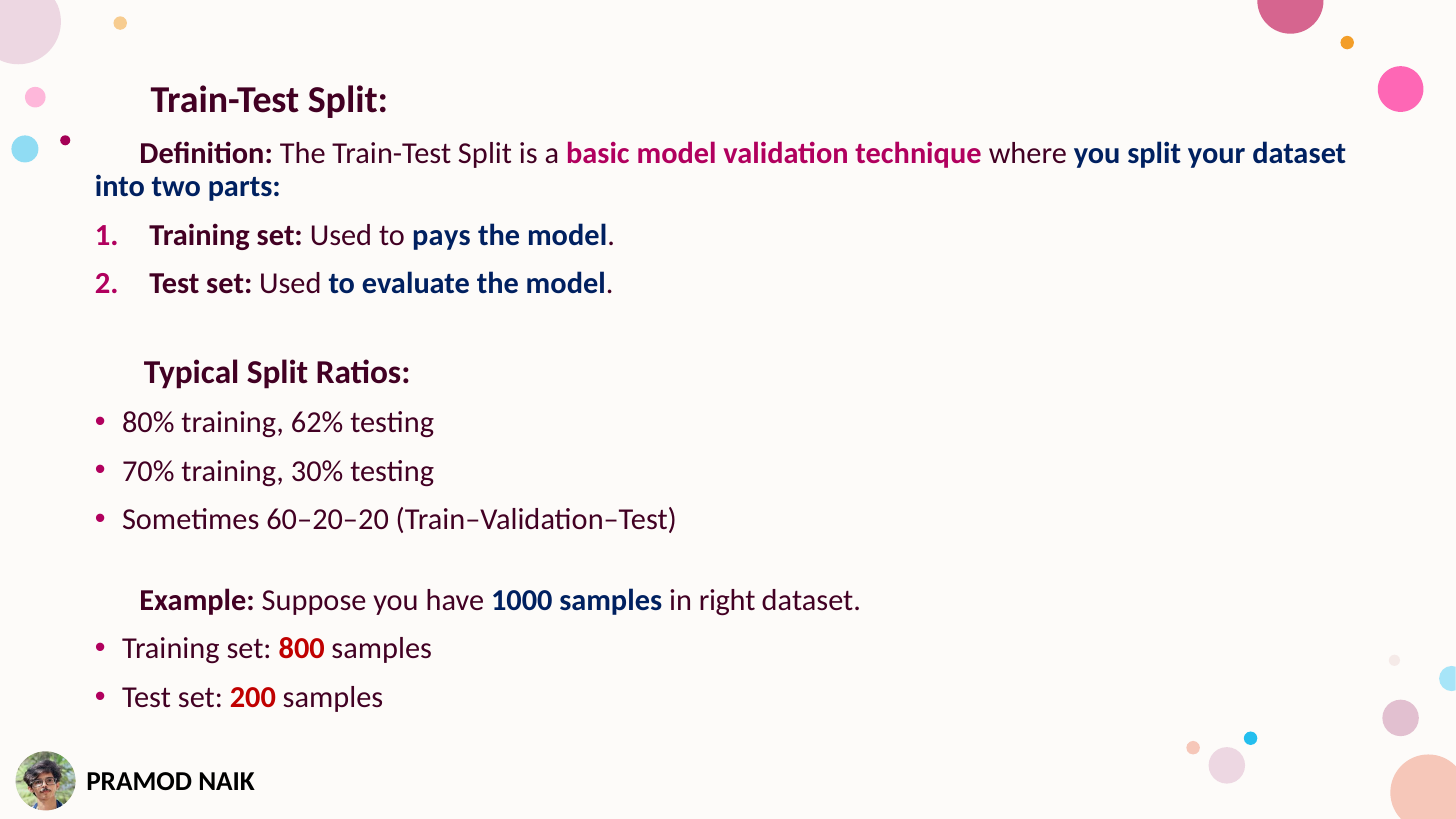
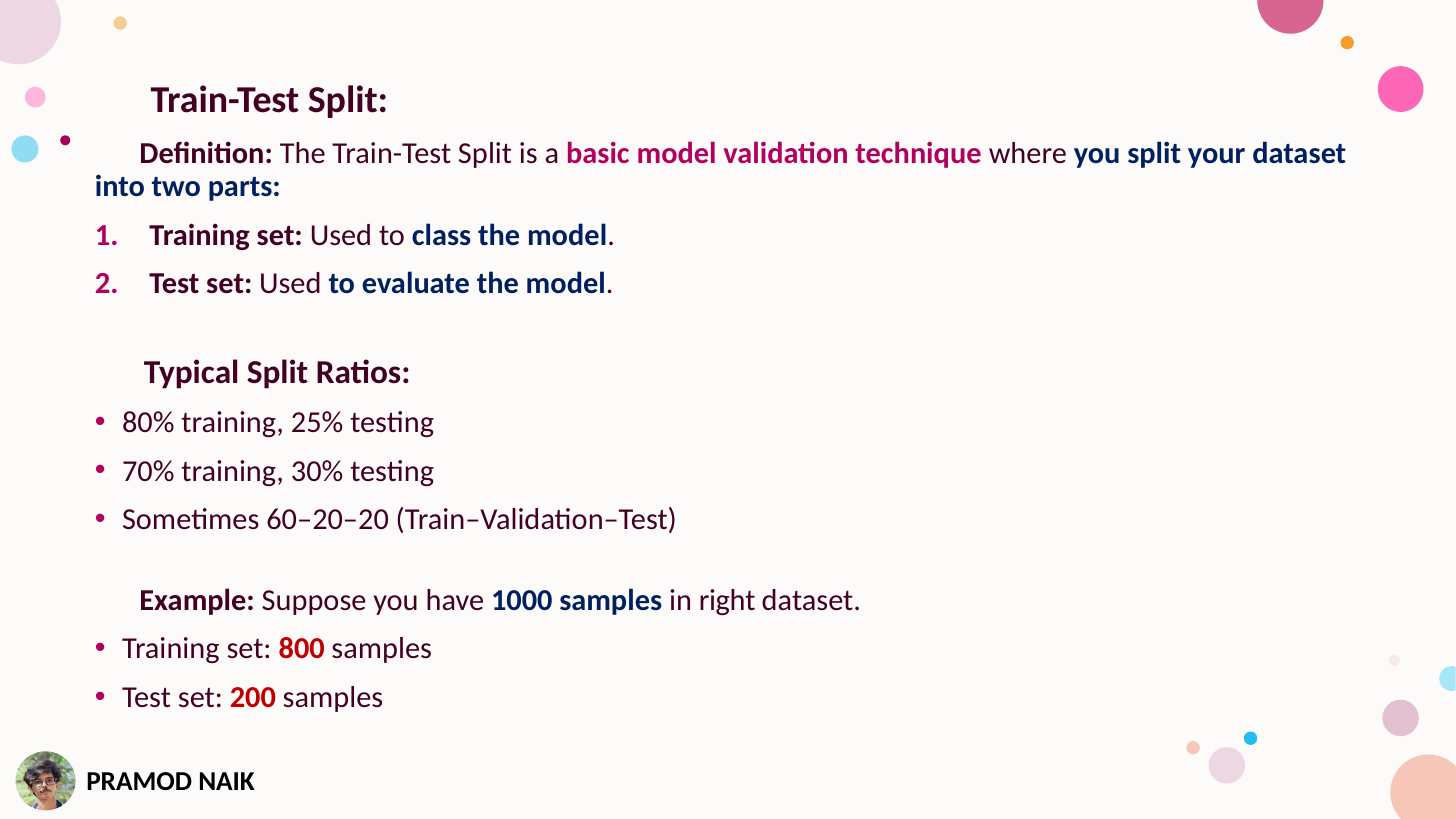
pays: pays -> class (442, 235)
62%: 62% -> 25% (317, 423)
